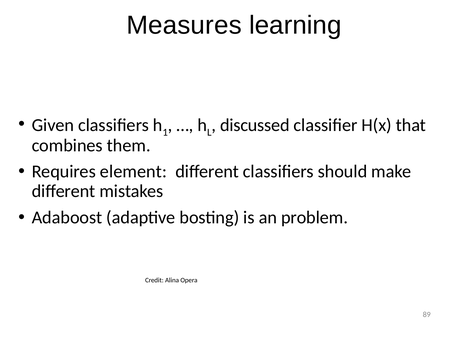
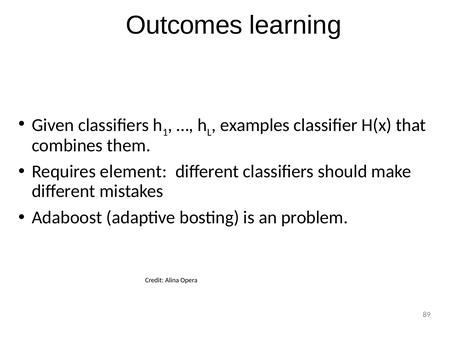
Measures: Measures -> Outcomes (184, 25)
discussed: discussed -> examples (255, 125)
